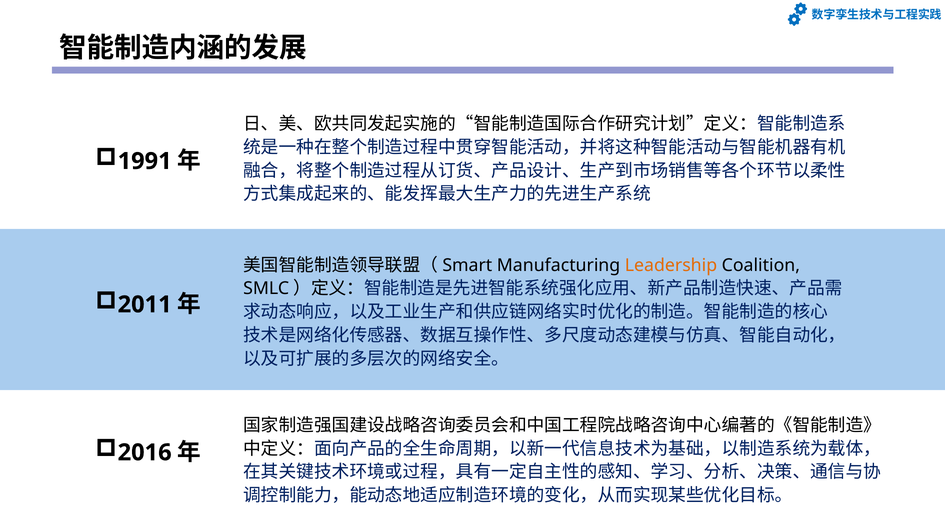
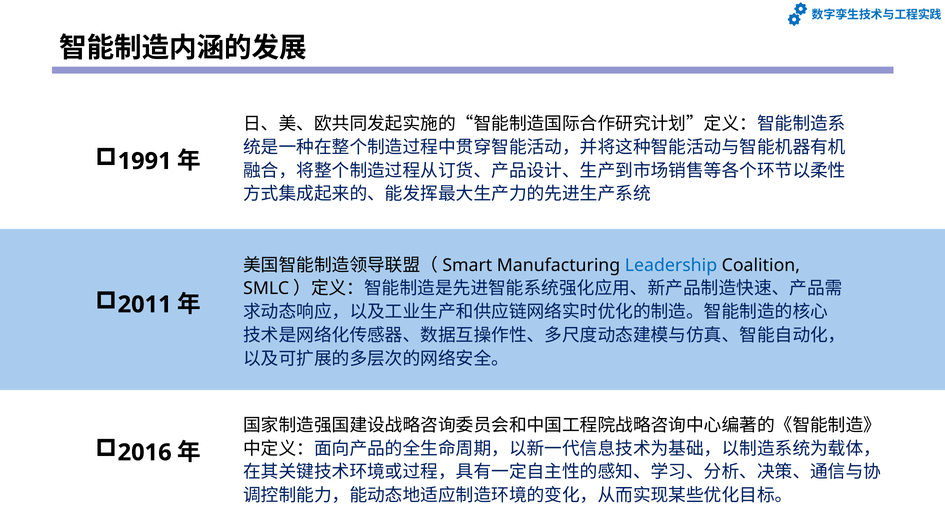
Leadership colour: orange -> blue (671, 265)
